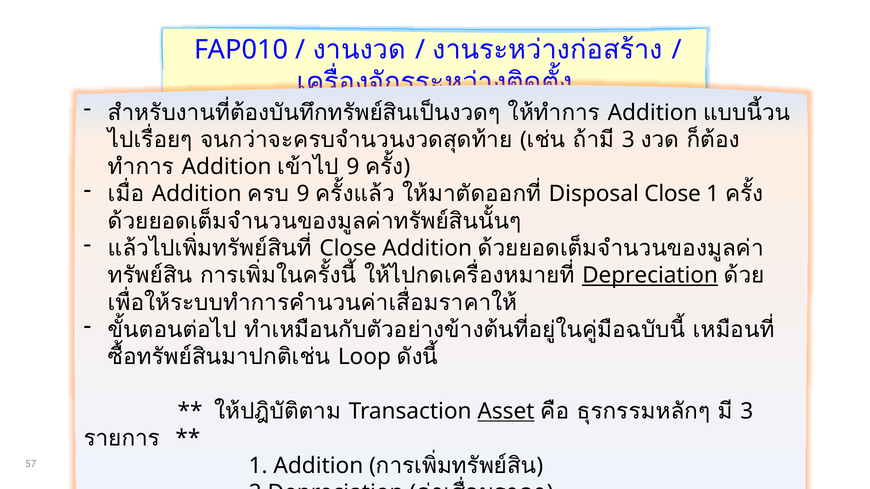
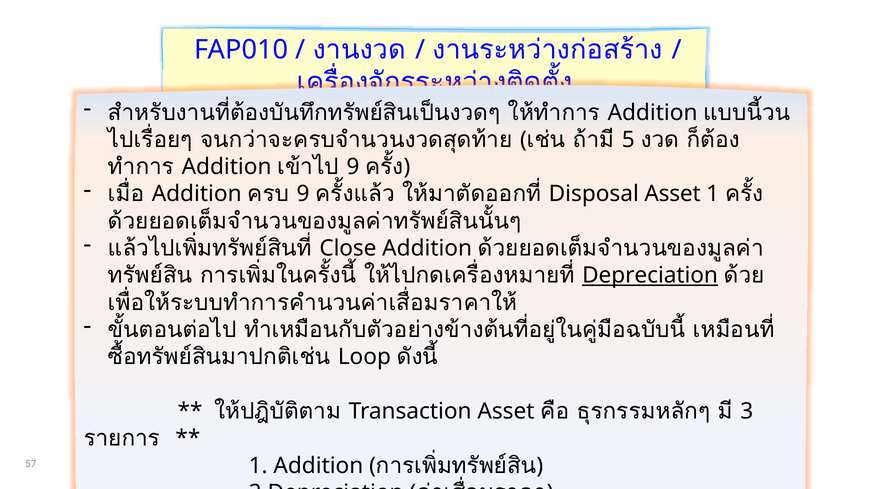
3: 3 -> 5 (628, 140)
Disposal Close: Close -> Asset (673, 194)
Asset underline: present -> none (506, 412)
